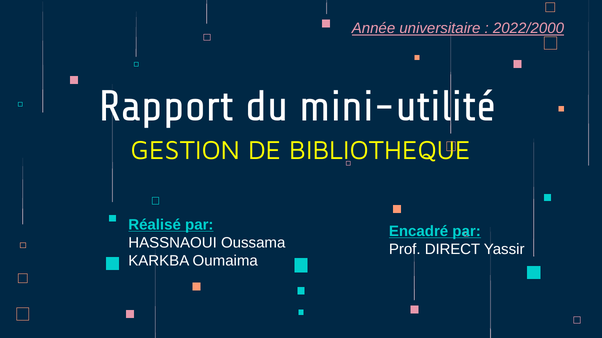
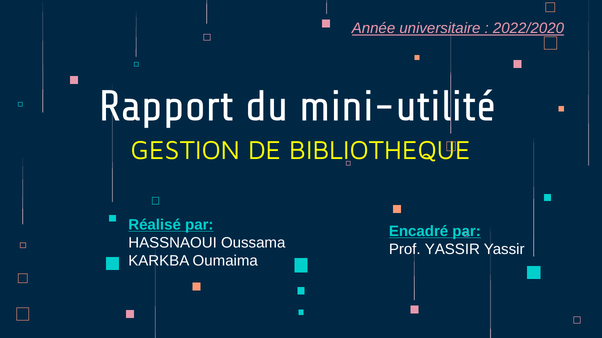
2022/2000: 2022/2000 -> 2022/2020 (528, 28)
Prof DIRECT: DIRECT -> YASSIR (452, 250)
